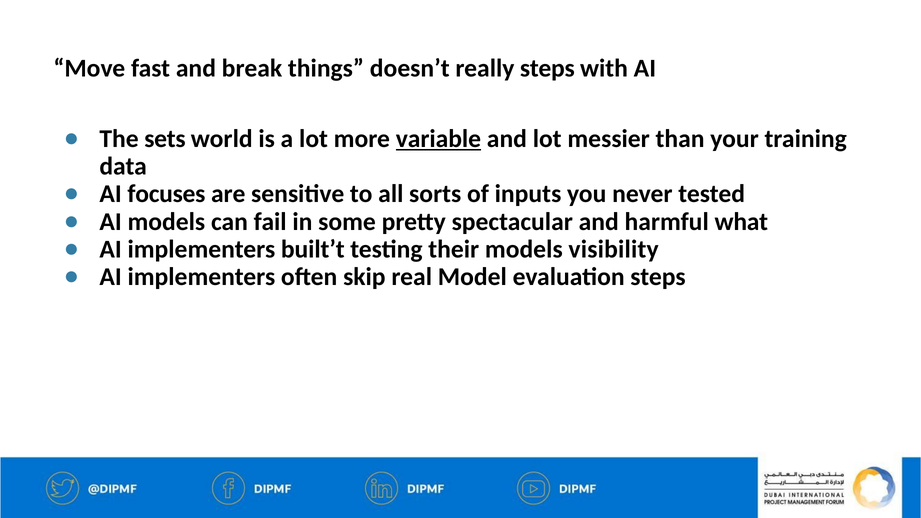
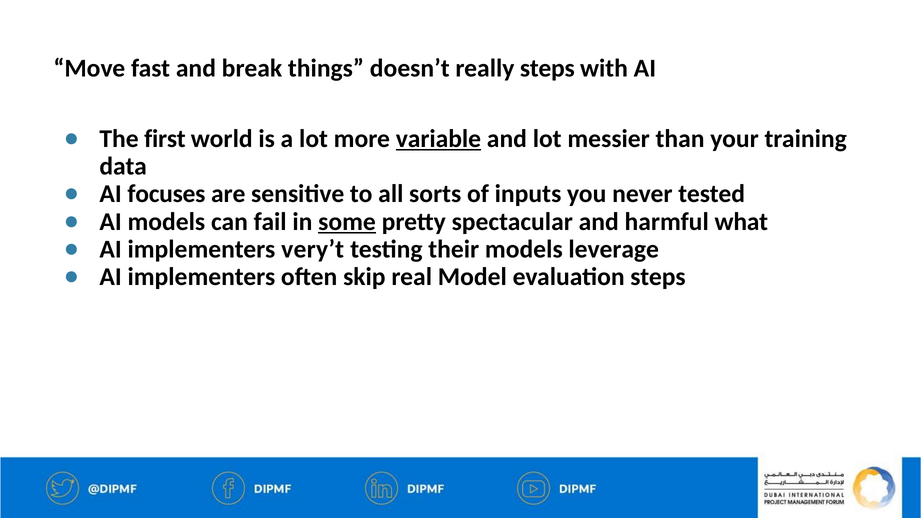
sets: sets -> first (165, 139)
some underline: none -> present (347, 222)
built’t: built’t -> very’t (313, 249)
visibility: visibility -> leverage (614, 249)
